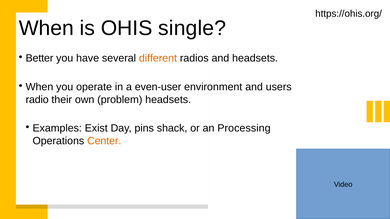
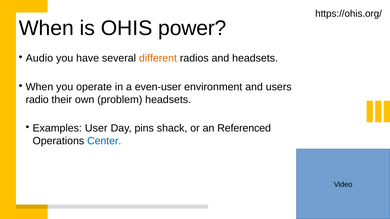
single: single -> power (192, 28)
Better: Better -> Audio (39, 58)
Exist: Exist -> User (96, 128)
Processing: Processing -> Referenced (244, 128)
Center colour: orange -> blue (104, 141)
